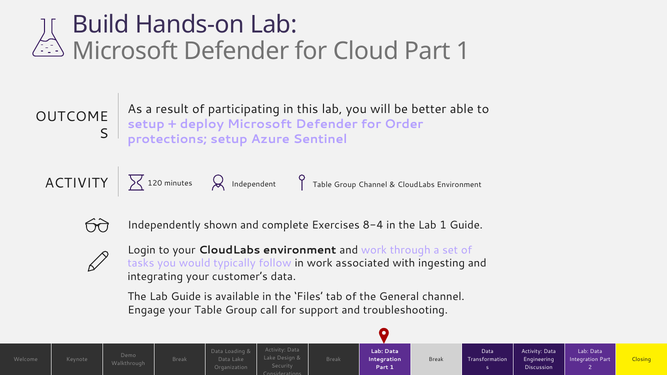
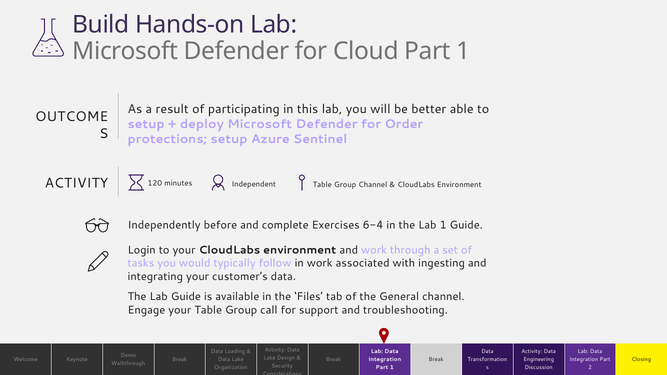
shown: shown -> before (220, 225)
8-4: 8-4 -> 6-4 (373, 225)
